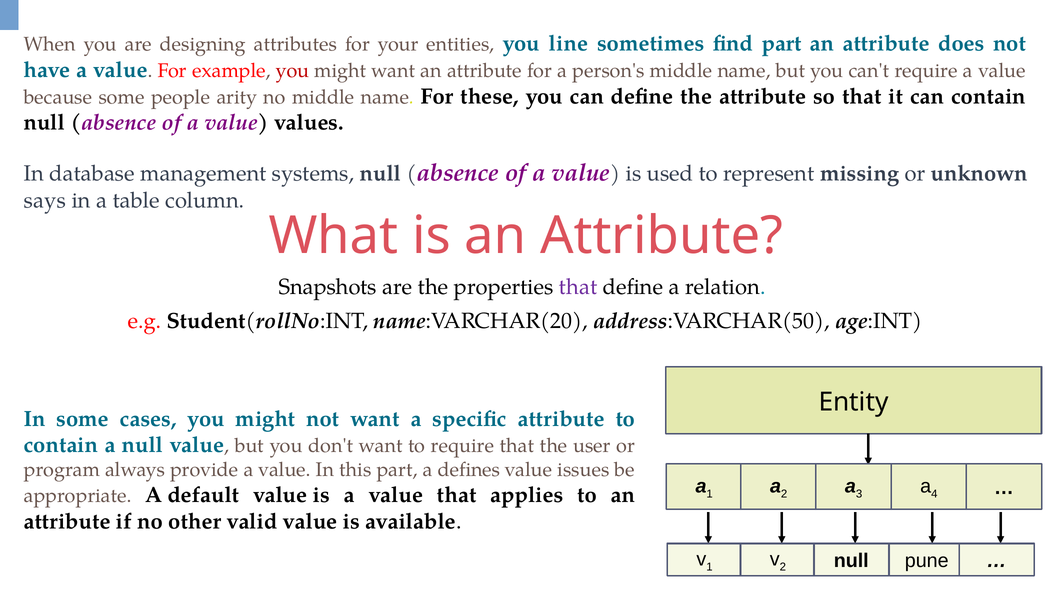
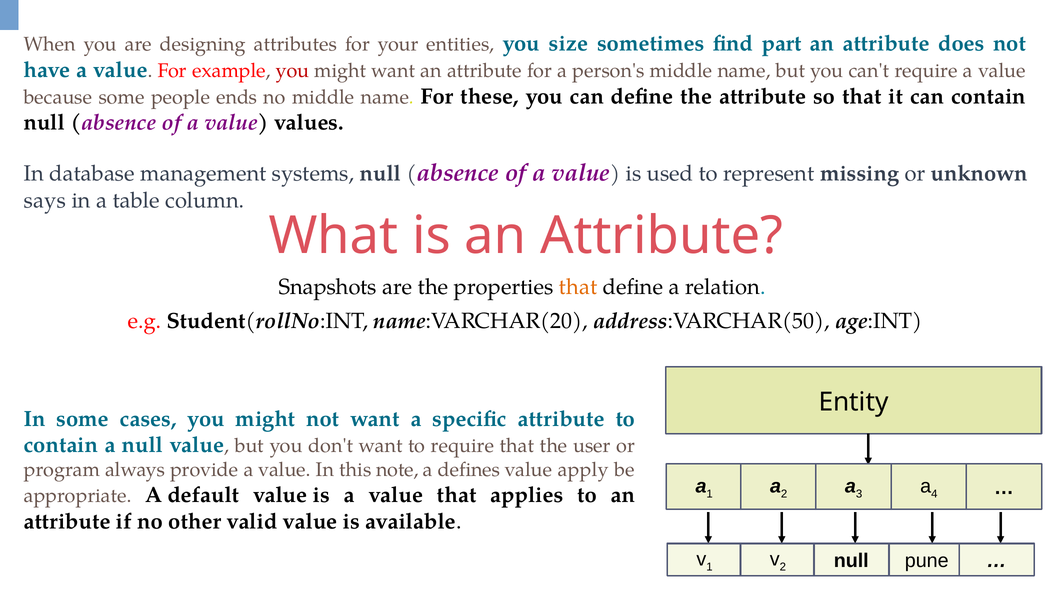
line: line -> size (568, 44)
arity: arity -> ends (237, 97)
that colour: purple -> orange (578, 287)
this part: part -> note (397, 470)
issues: issues -> apply (583, 470)
